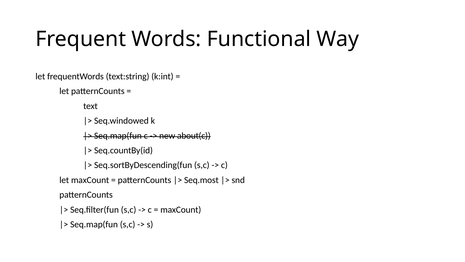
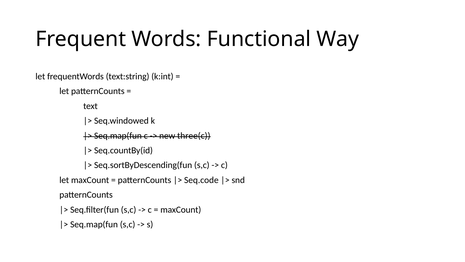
about(c: about(c -> three(c (194, 135)
Seq.most: Seq.most -> Seq.code (201, 180)
